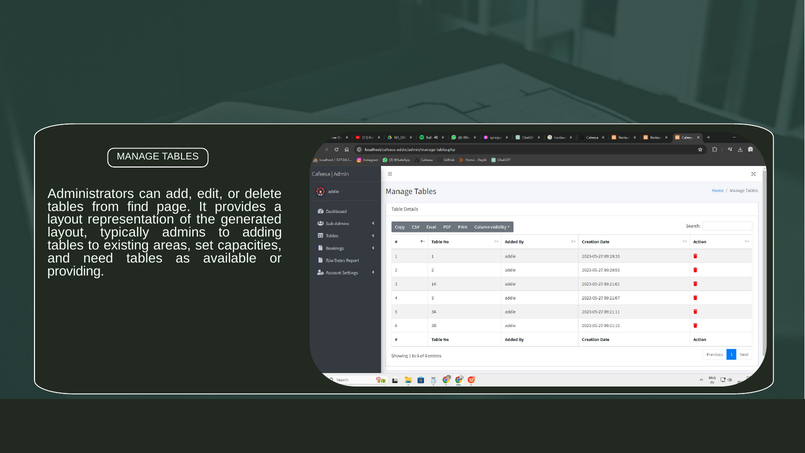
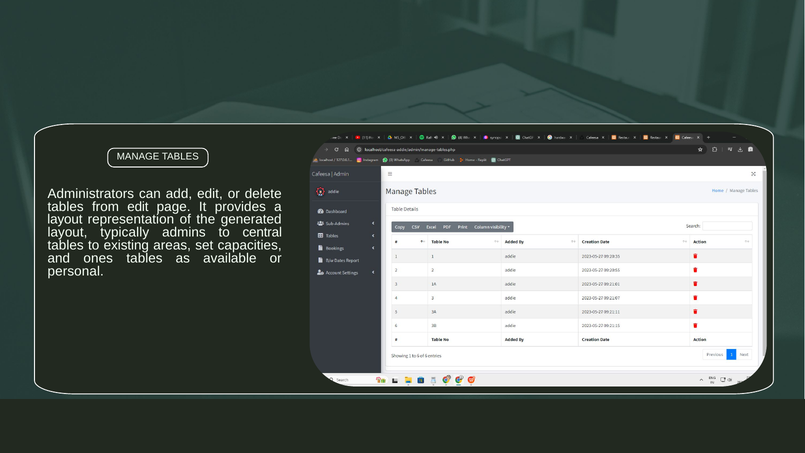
from find: find -> edit (138, 206)
adding: adding -> central (262, 232)
need: need -> ones (98, 258)
providing: providing -> personal (76, 271)
